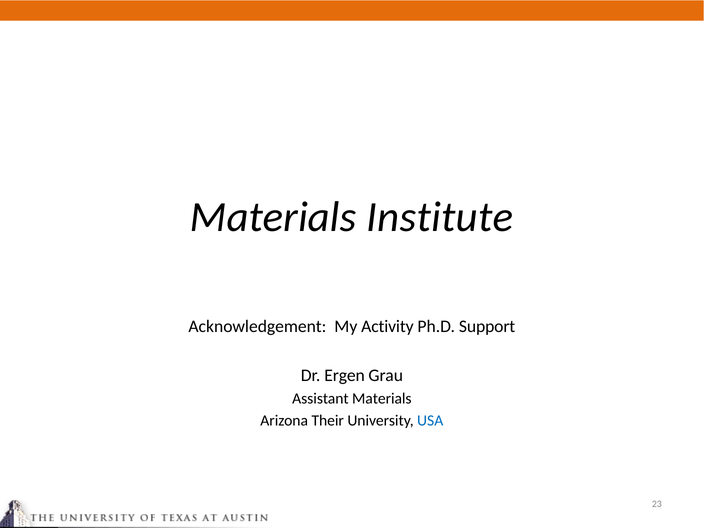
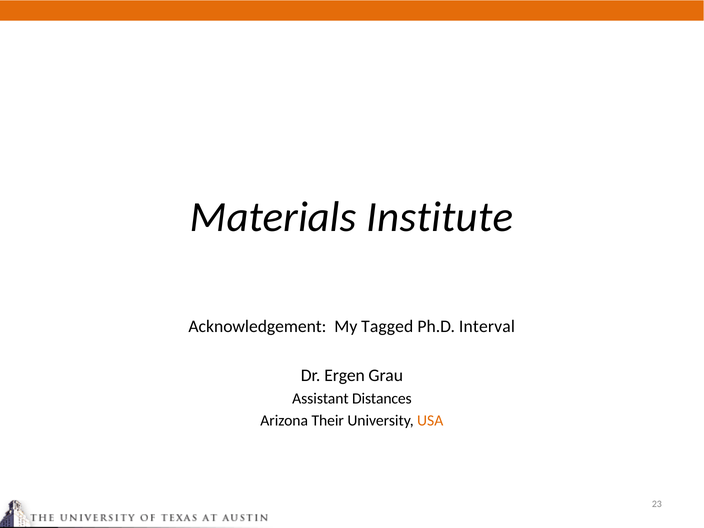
Activity: Activity -> Tagged (387, 326)
Support: Support -> Interval (487, 326)
Assistant Materials: Materials -> Distances (382, 398)
USA colour: blue -> orange (430, 420)
